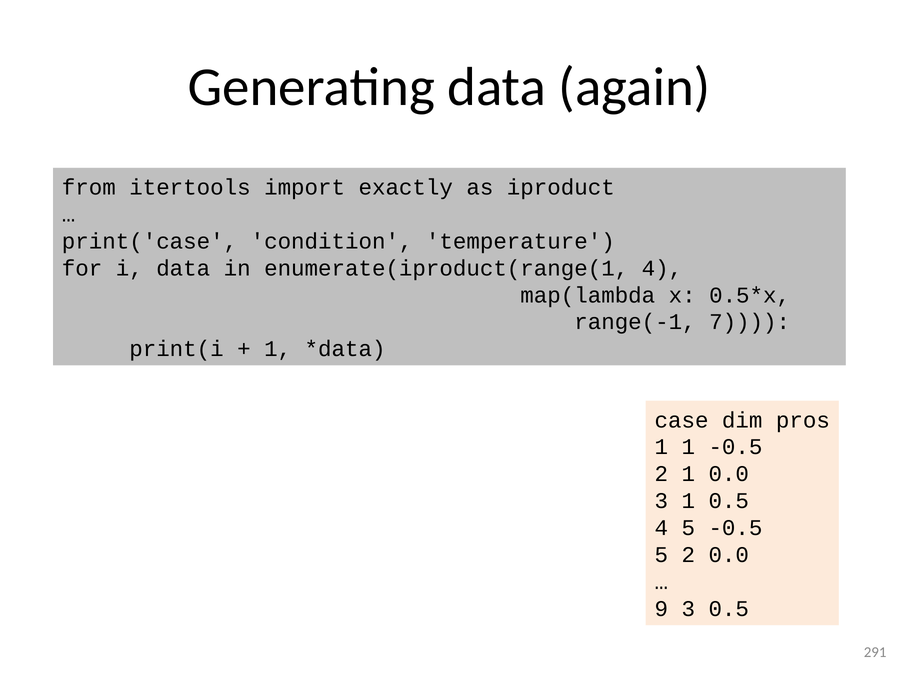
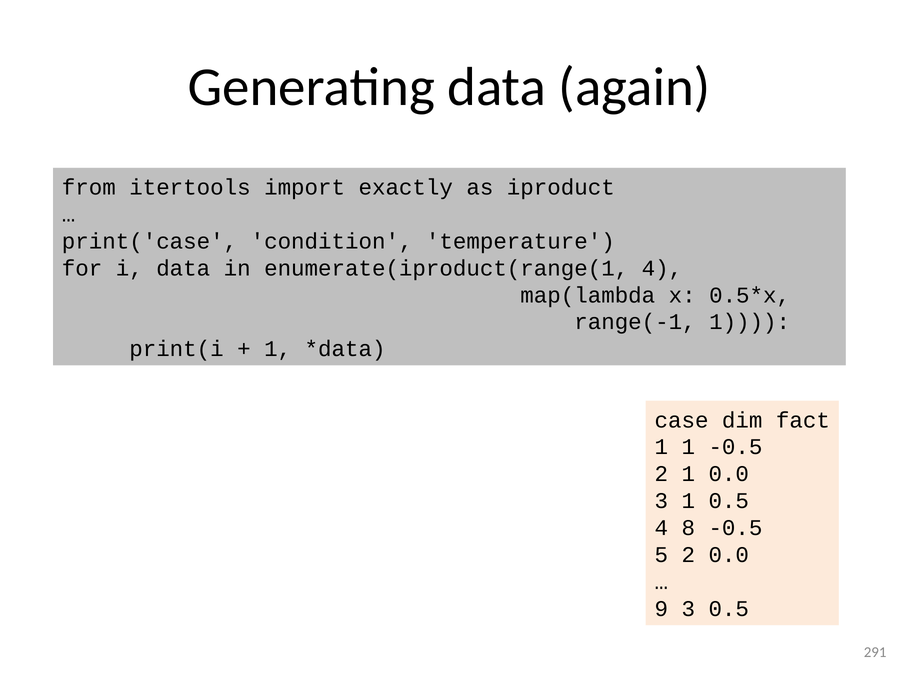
range(-1 7: 7 -> 1 (750, 322)
pros: pros -> fact (803, 420)
4 5: 5 -> 8 (688, 528)
